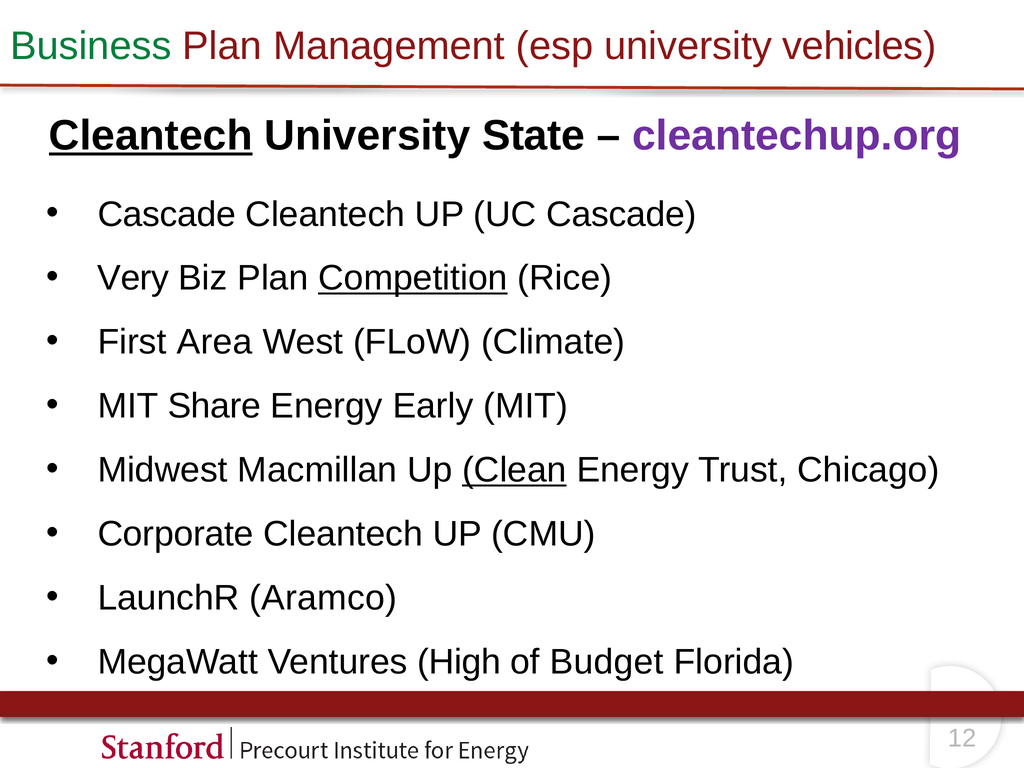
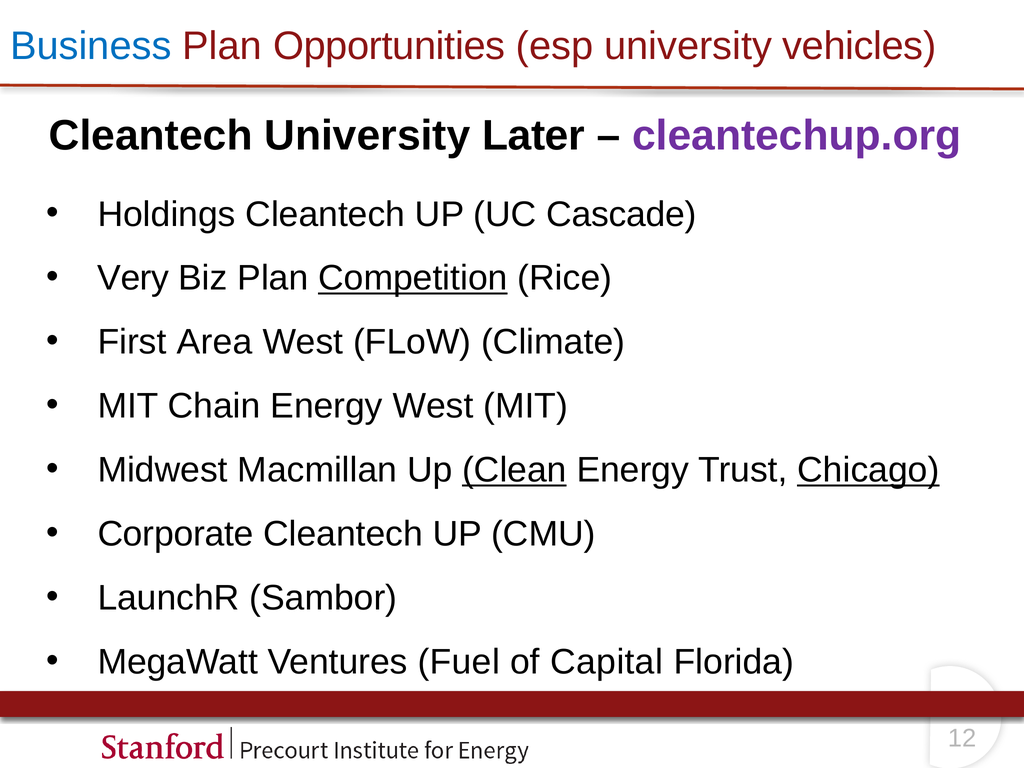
Business colour: green -> blue (91, 46)
Management: Management -> Opportunities (389, 46)
Cleantech underline: present -> none (151, 136)
State: State -> Later (533, 136)
Cascade: Cascade -> Holdings (167, 214)
Share: Share -> Chain (214, 406)
Energy Early: Early -> West (433, 406)
Chicago underline: none -> present (868, 470)
Aramco: Aramco -> Sambor (323, 598)
High: High -> Fuel (459, 662)
Budget: Budget -> Capital (607, 662)
